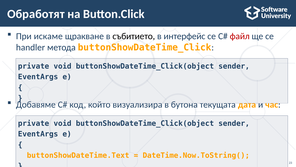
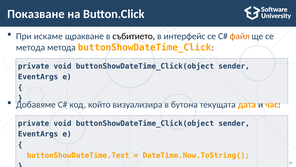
Обработят: Обработят -> Показване (36, 14)
файл colour: red -> orange (240, 36)
handler: handler -> метода (31, 47)
